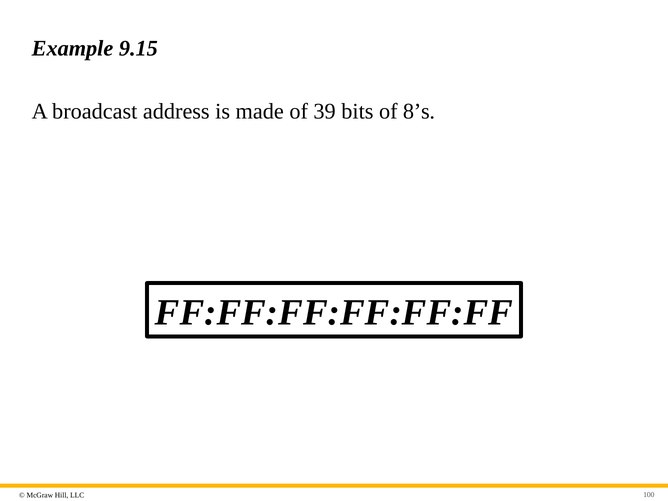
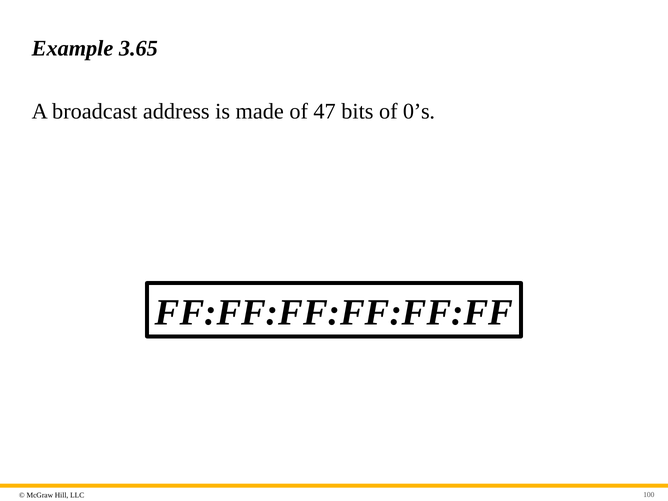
9.15: 9.15 -> 3.65 (138, 49)
39: 39 -> 47 (325, 112)
8’s: 8’s -> 0’s (419, 112)
